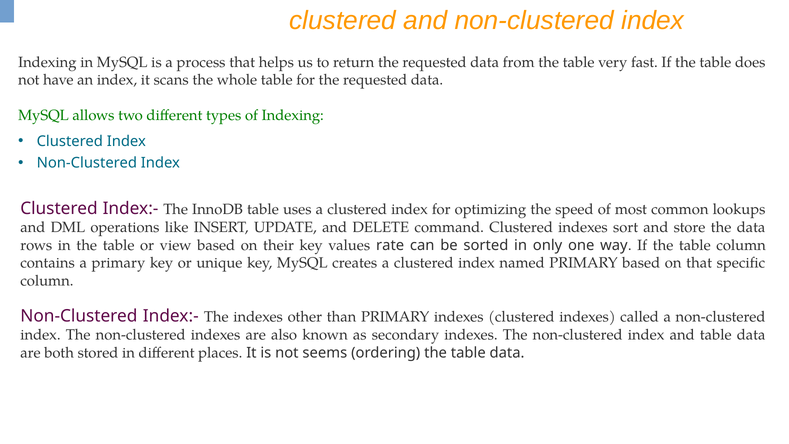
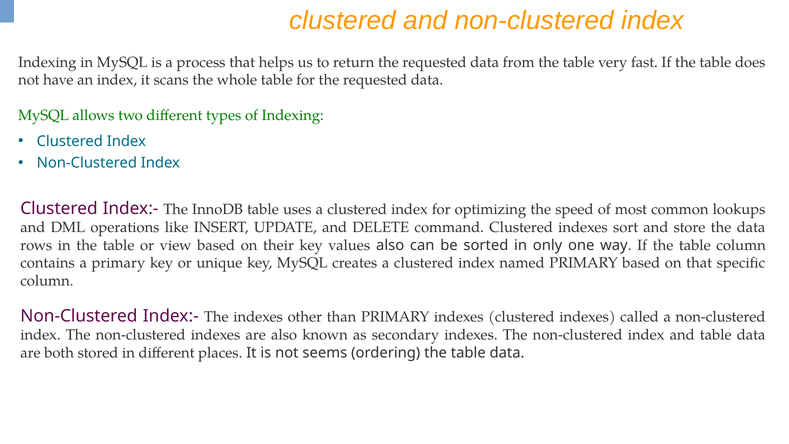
values rate: rate -> also (390, 245)
